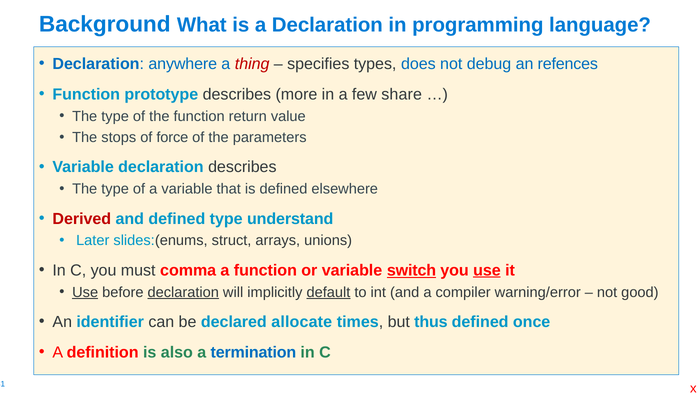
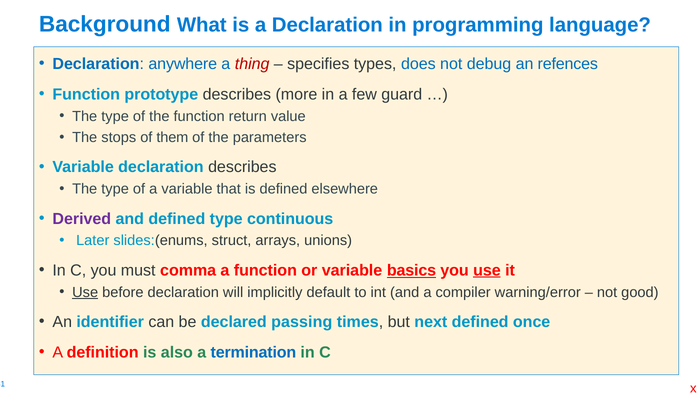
share: share -> guard (402, 94)
force: force -> them (172, 137)
Derived colour: red -> purple (82, 219)
understand: understand -> continuous (290, 219)
switch: switch -> basics (412, 270)
declaration underline: present -> none (183, 292)
default underline: present -> none (328, 292)
allocate: allocate -> passing (302, 322)
thus: thus -> next (431, 322)
